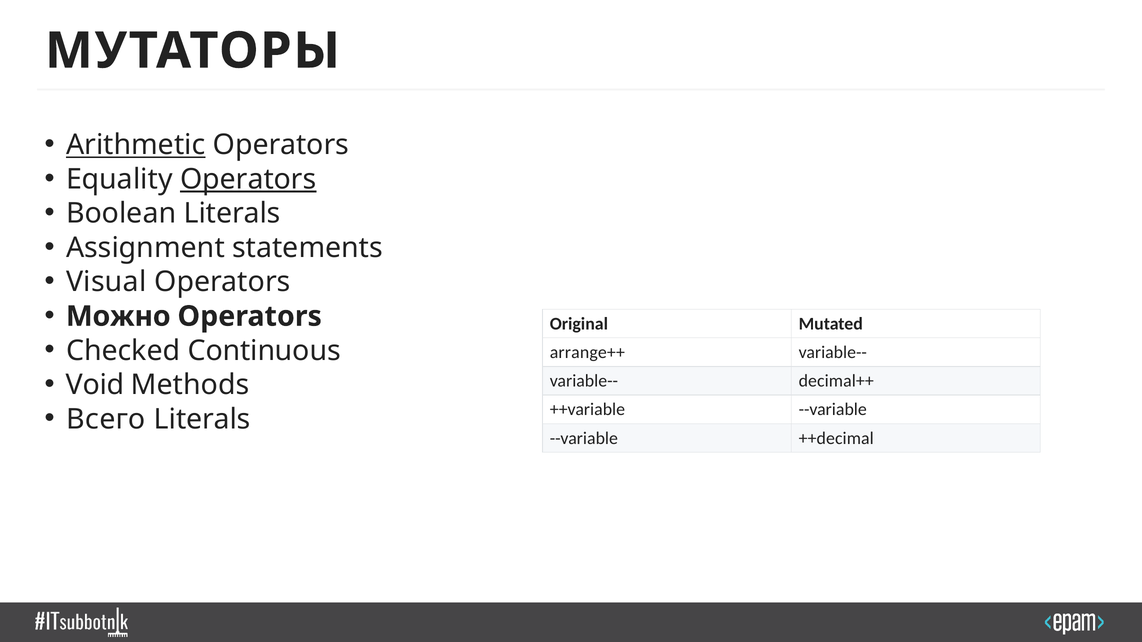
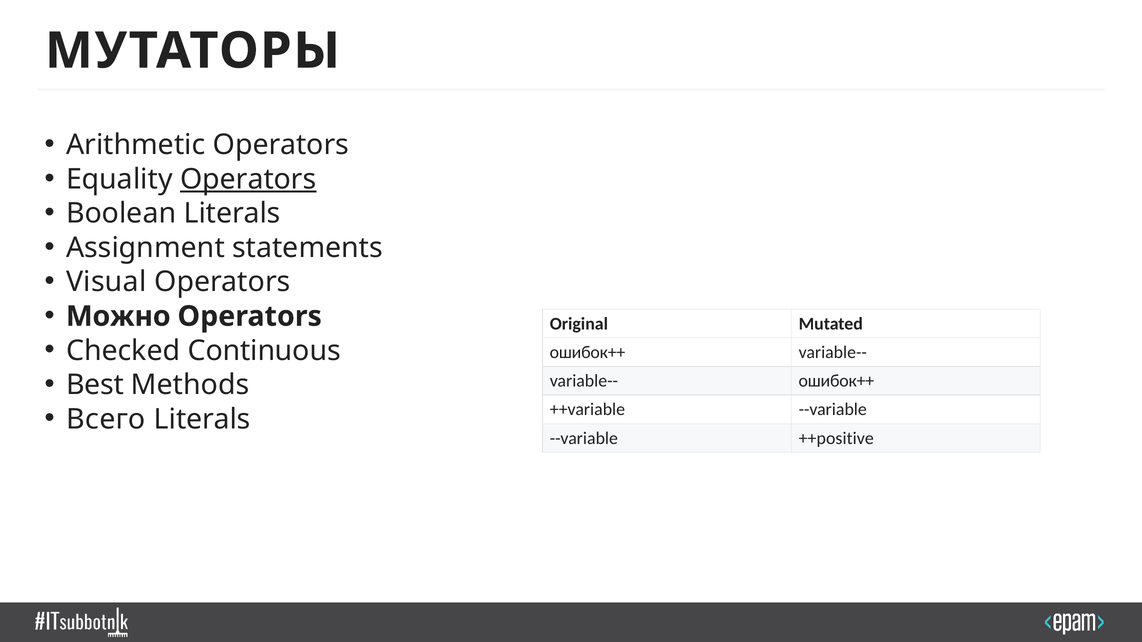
Arithmetic underline: present -> none (136, 145)
arrange++: arrange++ -> ошибок++ (588, 353)
Void: Void -> Best (95, 385)
variable-- decimal++: decimal++ -> ошибок++ (836, 381)
++decimal: ++decimal -> ++positive (836, 438)
